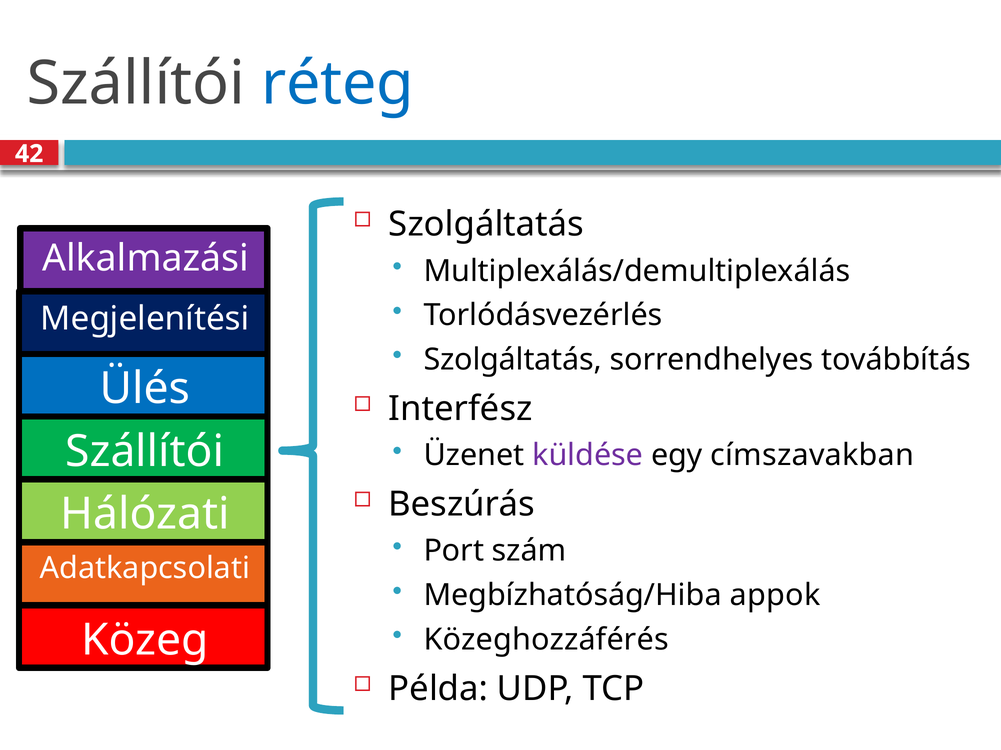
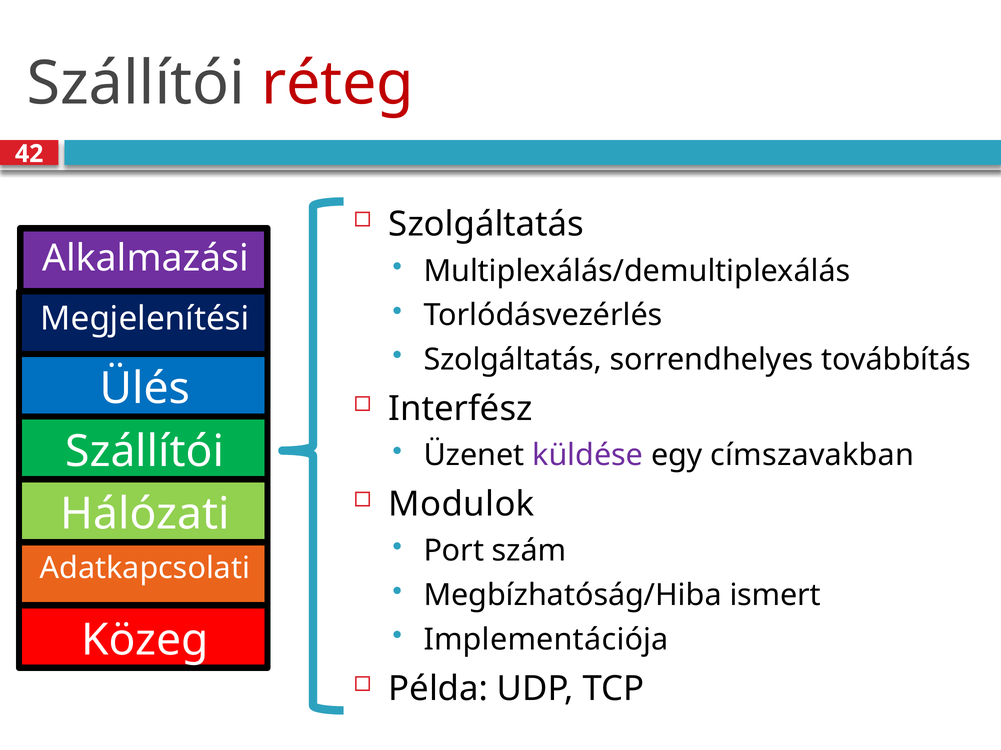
réteg colour: blue -> red (338, 84)
Beszúrás: Beszúrás -> Modulok (462, 505)
appok: appok -> ismert (775, 596)
Közeghozzáférés: Közeghozzáférés -> Implementációja (546, 640)
